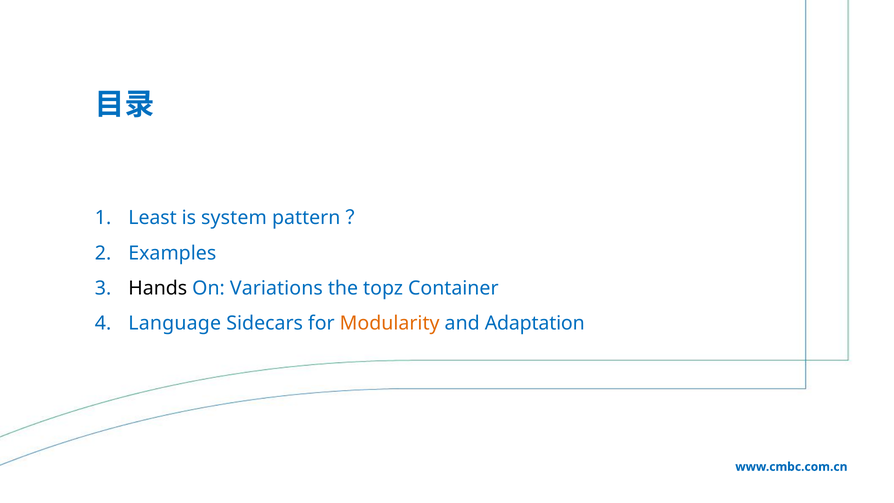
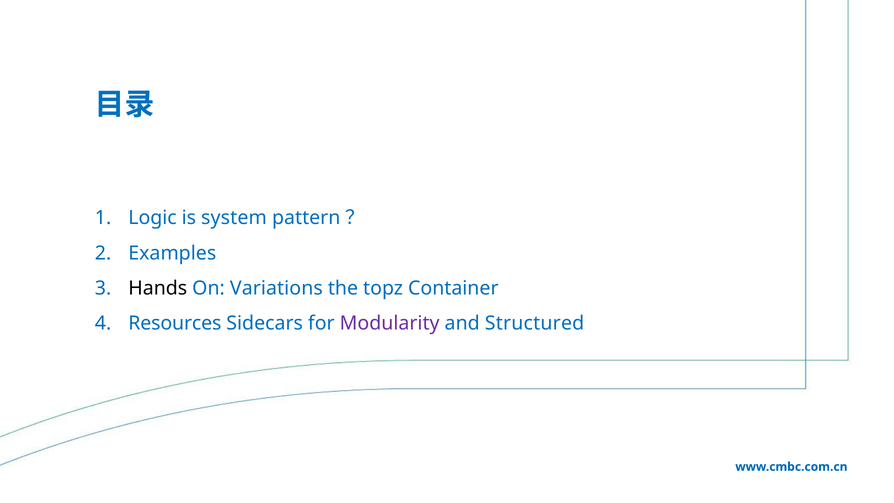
Least: Least -> Logic (153, 218)
Language: Language -> Resources (175, 323)
Modularity colour: orange -> purple (390, 323)
Adaptation: Adaptation -> Structured (535, 323)
